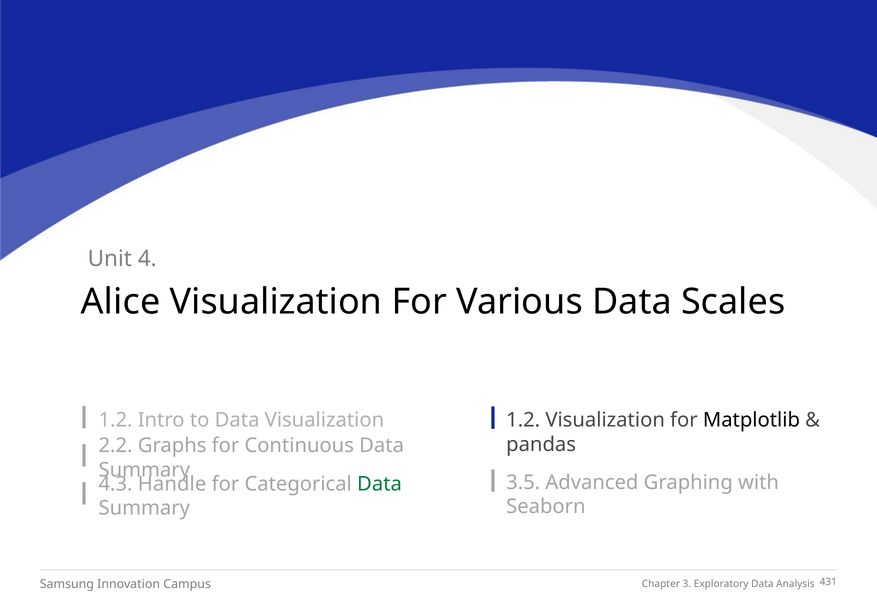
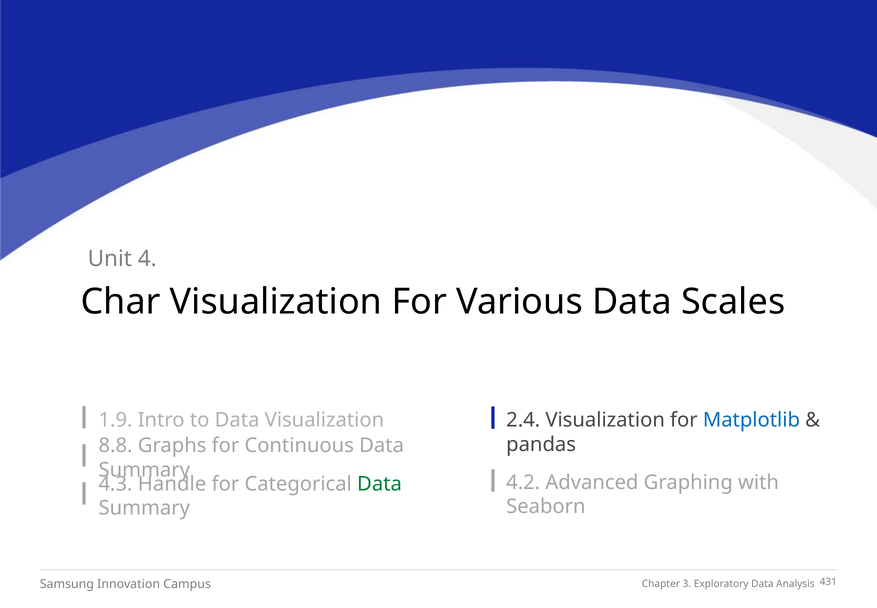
Alice: Alice -> Char (121, 302)
1.2: 1.2 -> 1.9 (116, 419)
1.2: 1.2 -> 2.4 (523, 420)
Matplotlib colour: black -> blue (751, 420)
2.2: 2.2 -> 8.8 (116, 445)
3.5: 3.5 -> 4.2 (523, 482)
